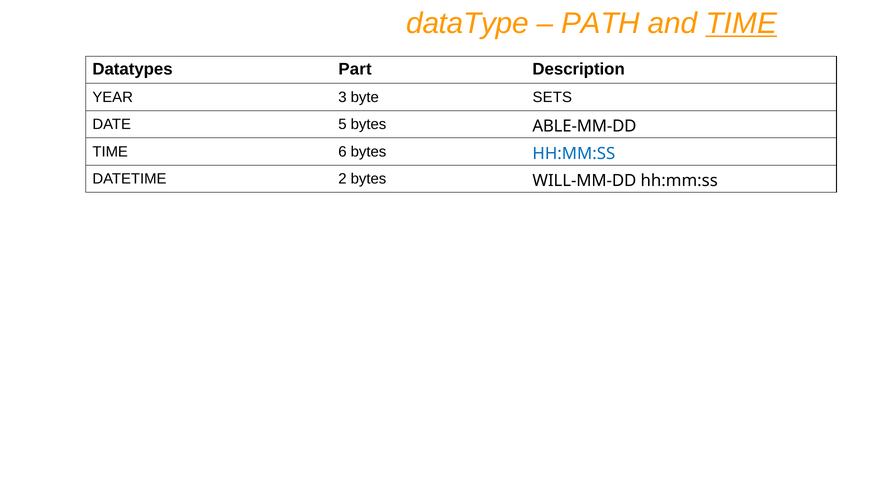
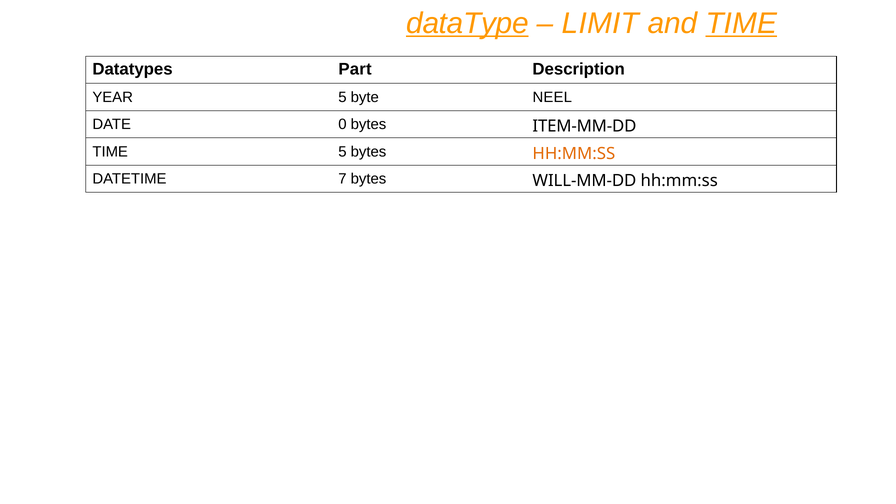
dataType underline: none -> present (468, 23)
PATH: PATH -> LIMIT (600, 23)
YEAR 3: 3 -> 5 (342, 97)
SETS: SETS -> NEEL (552, 97)
5: 5 -> 0 (342, 125)
ABLE-MM-DD: ABLE-MM-DD -> ITEM-MM-DD (584, 126)
TIME 6: 6 -> 5 (342, 152)
HH:MM:SS colour: blue -> orange (574, 154)
2: 2 -> 7 (342, 179)
